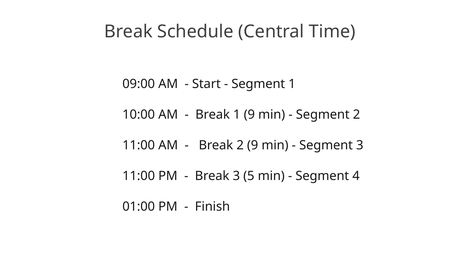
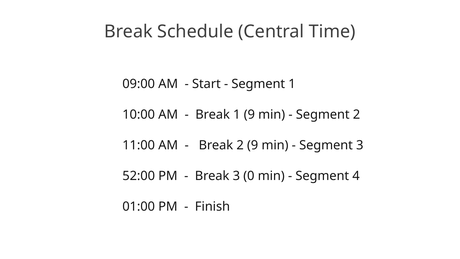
11:00: 11:00 -> 52:00 (139, 176)
5: 5 -> 0 (249, 176)
